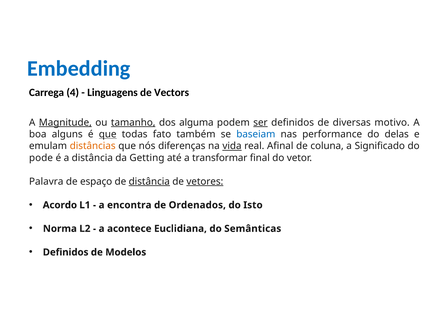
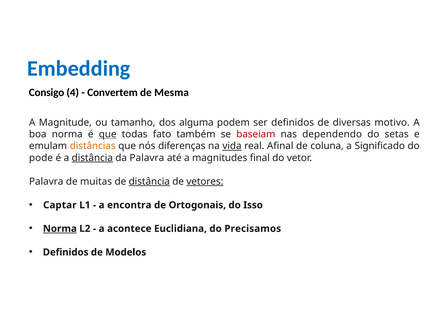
Carrega: Carrega -> Consigo (47, 93)
Linguagens: Linguagens -> Convertem (113, 93)
Vectors: Vectors -> Mesma (172, 93)
Magnitude underline: present -> none (65, 123)
tamanho underline: present -> none (133, 123)
ser underline: present -> none (260, 123)
boa alguns: alguns -> norma (67, 134)
baseiam colour: blue -> red (256, 134)
performance: performance -> dependendo (332, 134)
delas: delas -> setas (397, 134)
distância underline: none -> present (92, 158)
da Getting: Getting -> Palavra (147, 158)
transformar: transformar -> magnitudes (220, 158)
espaço: espaço -> muitas (96, 182)
Acordo: Acordo -> Captar (60, 205)
Ordenados: Ordenados -> Ortogonais (197, 205)
Isto: Isto -> Isso (253, 205)
Norma underline: none -> present (60, 229)
Semânticas: Semânticas -> Precisamos (253, 229)
